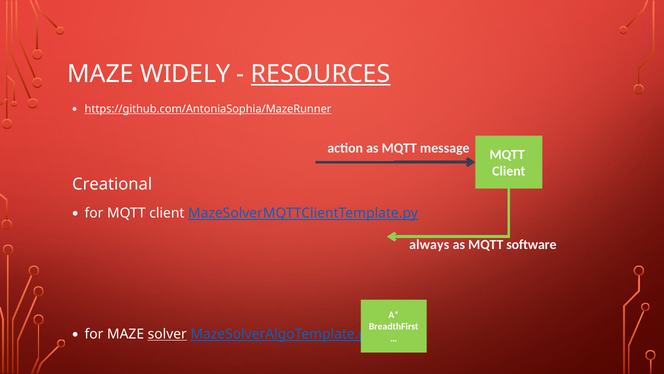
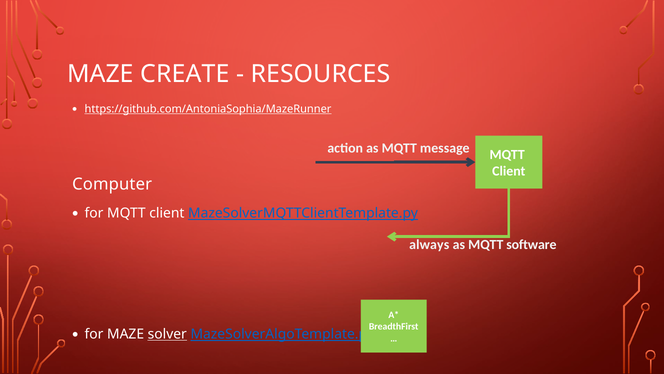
WIDELY: WIDELY -> CREATE (185, 74)
RESOURCES underline: present -> none (321, 74)
Creational: Creational -> Computer (112, 184)
